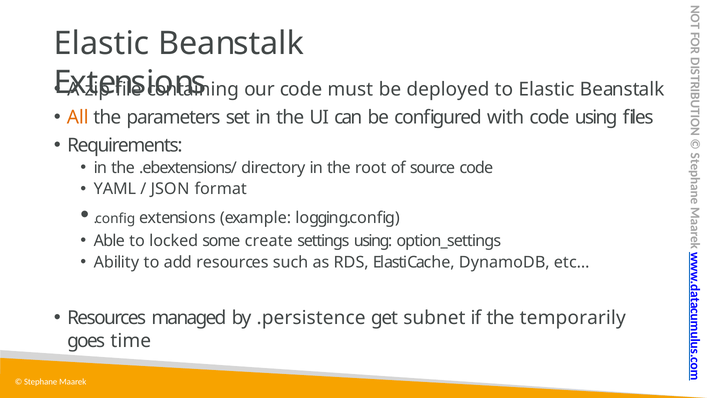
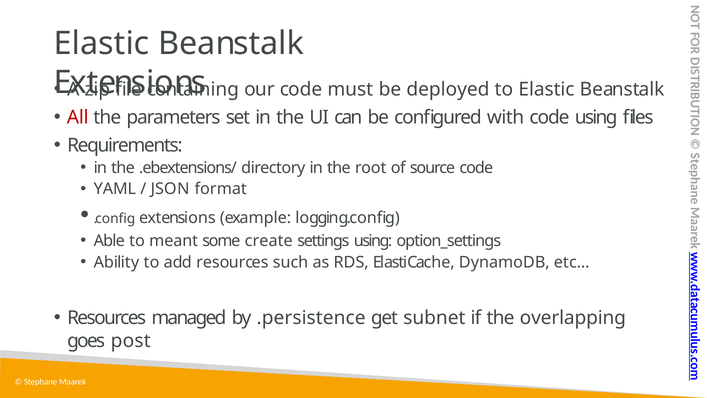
All colour: orange -> red (78, 117)
locked: locked -> meant (174, 241)
temporarily: temporarily -> overlapping (573, 318)
time: time -> post (131, 341)
